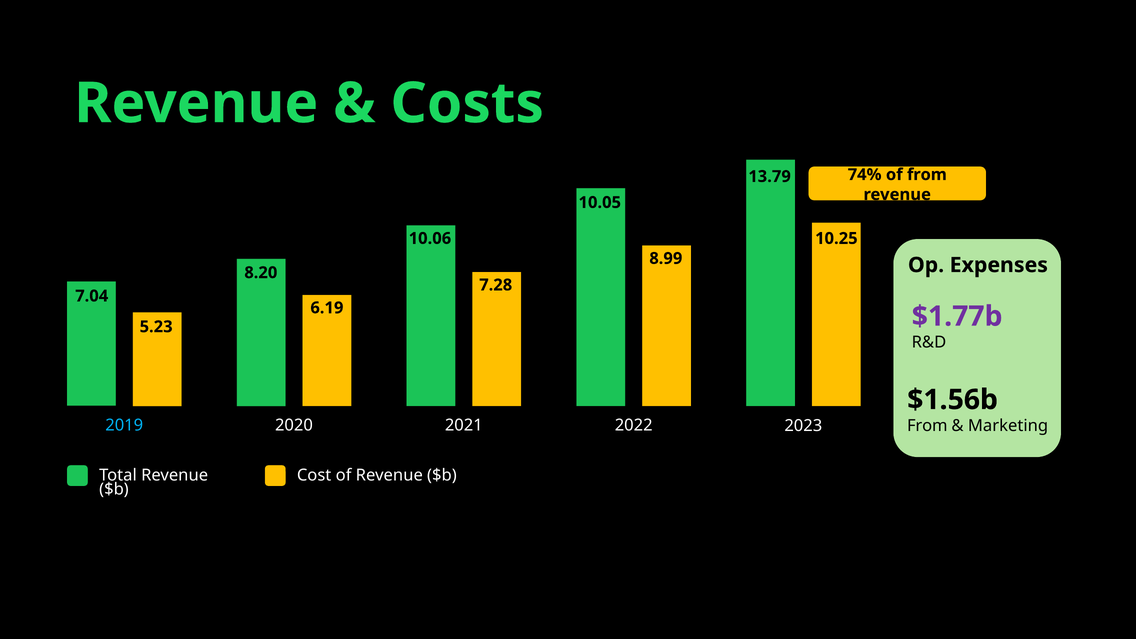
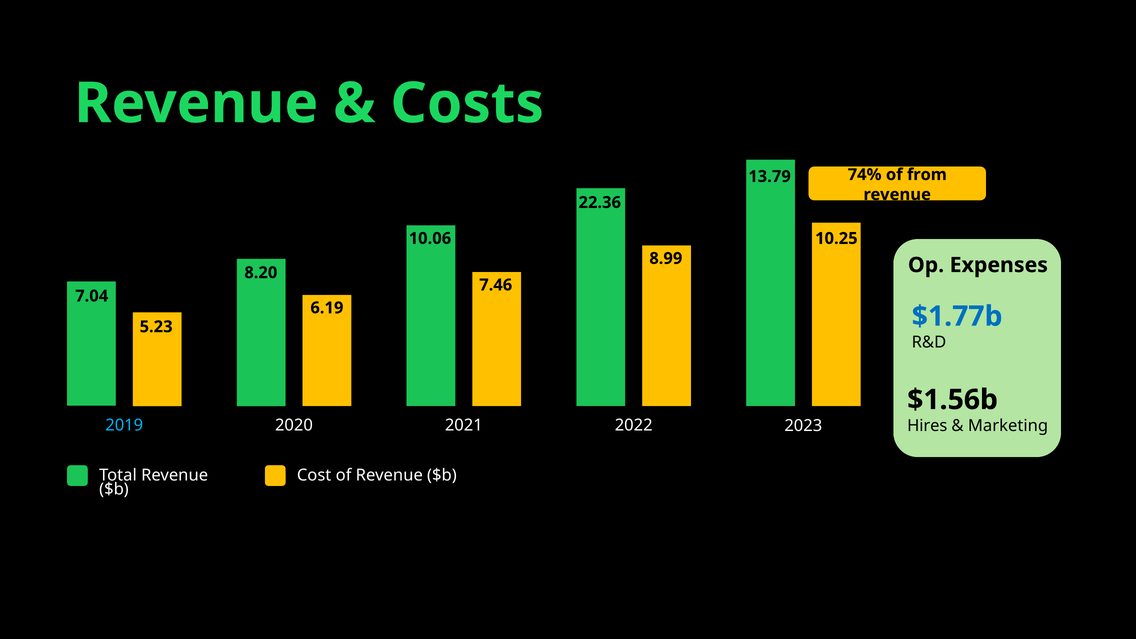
10.05: 10.05 -> 22.36 (600, 202)
7.28: 7.28 -> 7.46 (496, 285)
$1.77b colour: purple -> blue (957, 316)
From: From -> Hires (927, 426)
